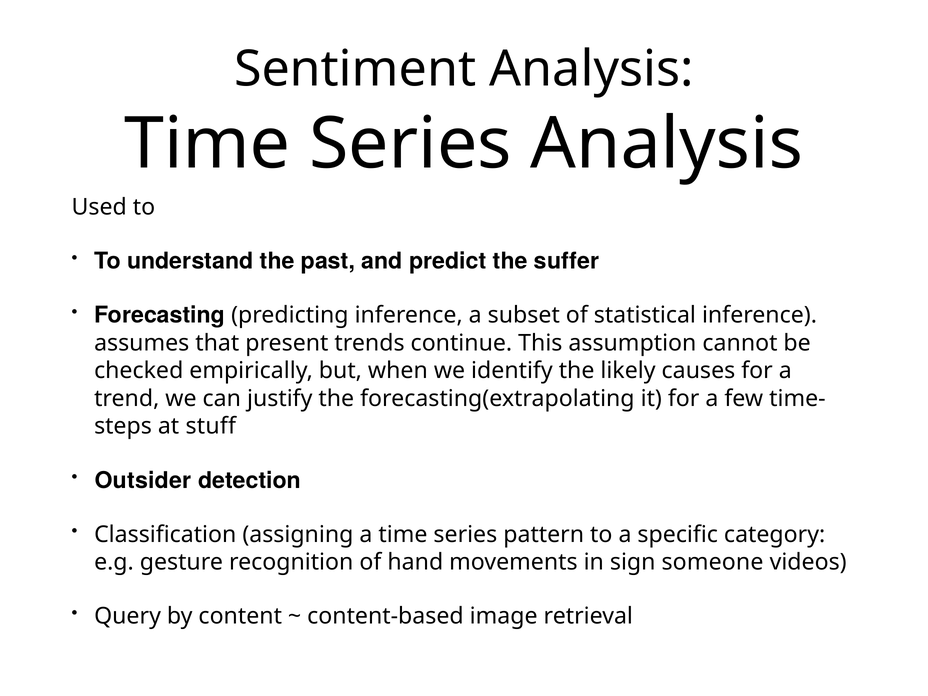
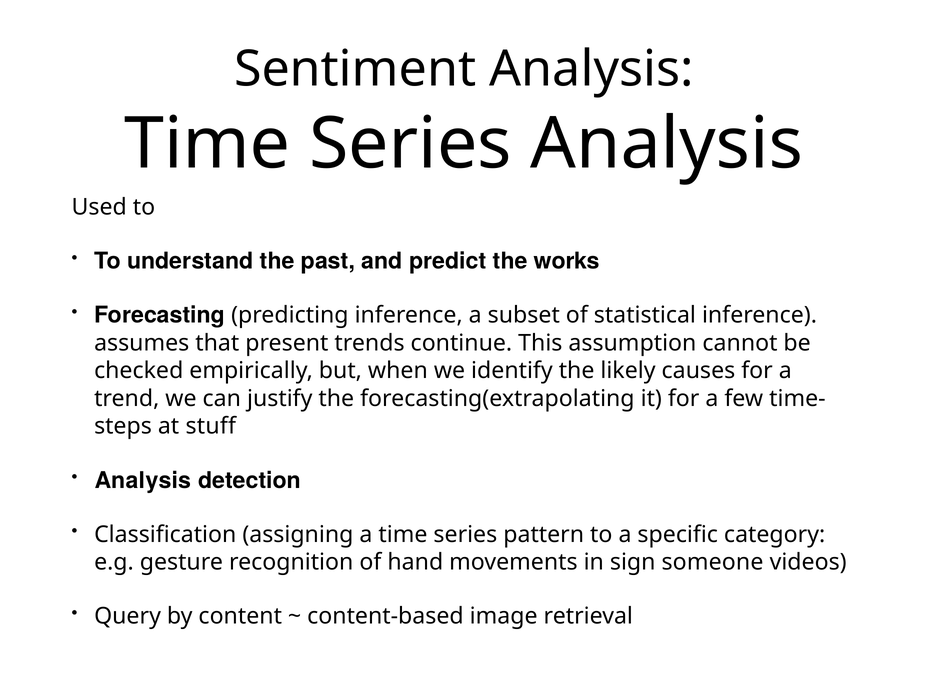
suffer: suffer -> works (567, 261)
Outsider: Outsider -> Analysis (143, 480)
